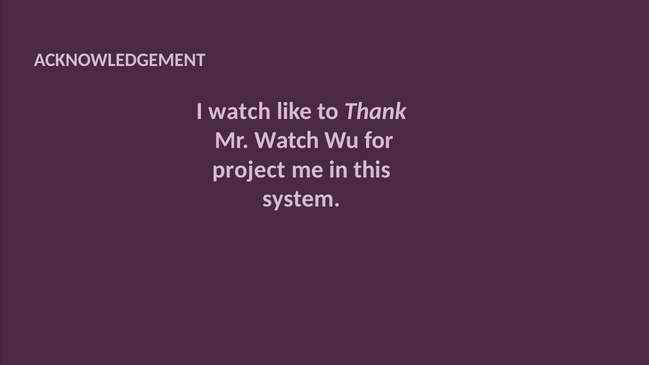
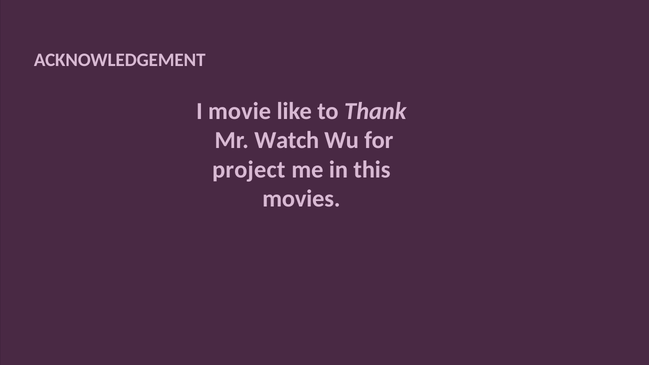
I watch: watch -> movie (240, 111)
system: system -> movies (301, 199)
